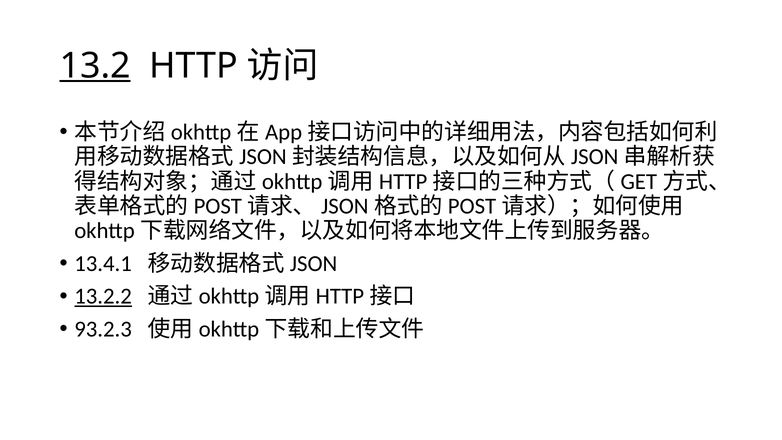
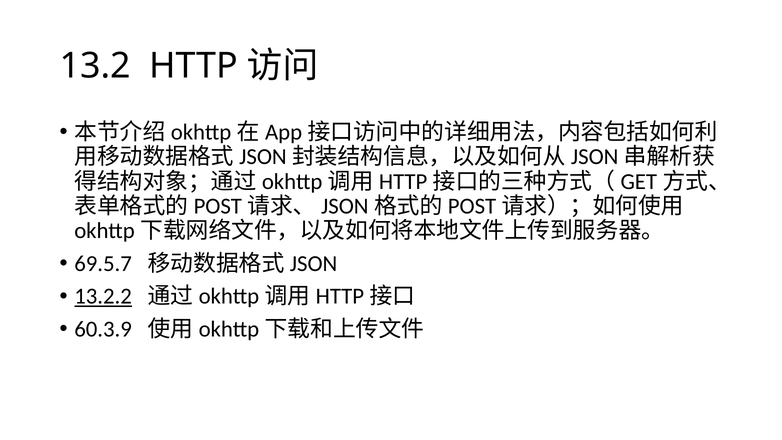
13.2 underline: present -> none (95, 66)
13.4.1: 13.4.1 -> 69.5.7 (103, 264)
93.2.3: 93.2.3 -> 60.3.9 (103, 329)
